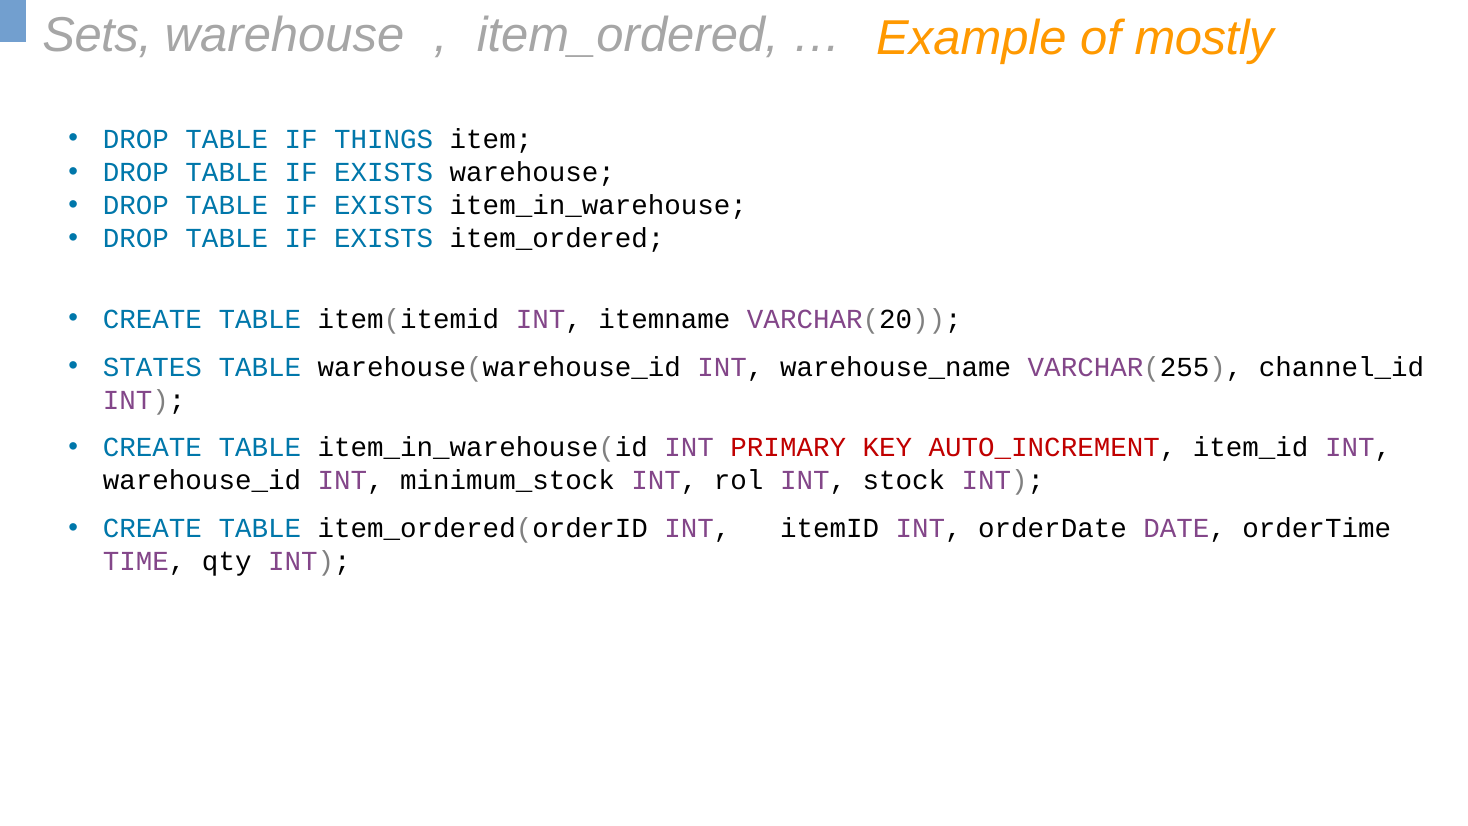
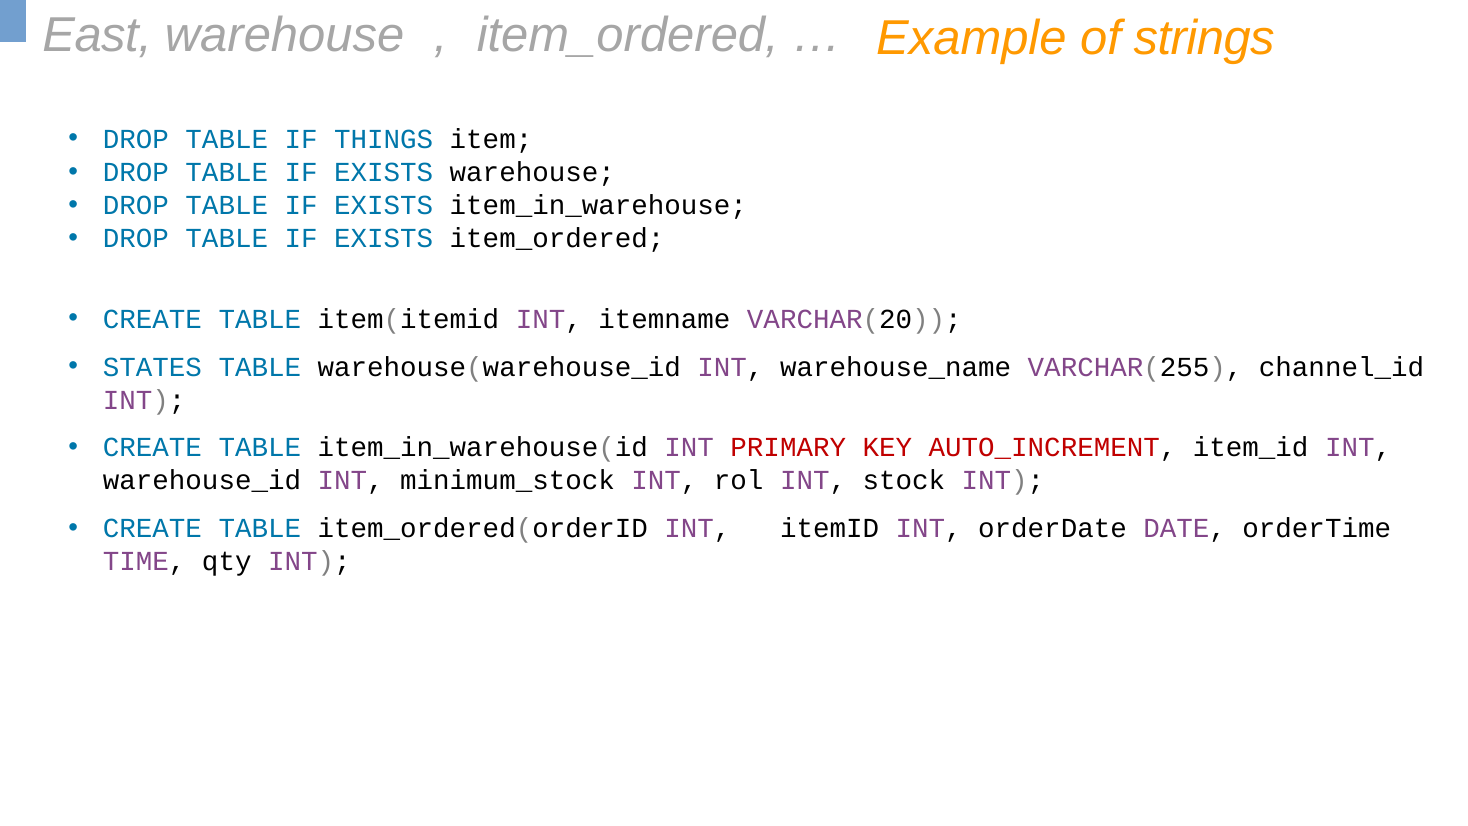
Sets: Sets -> East (97, 35)
mostly: mostly -> strings (1204, 38)
